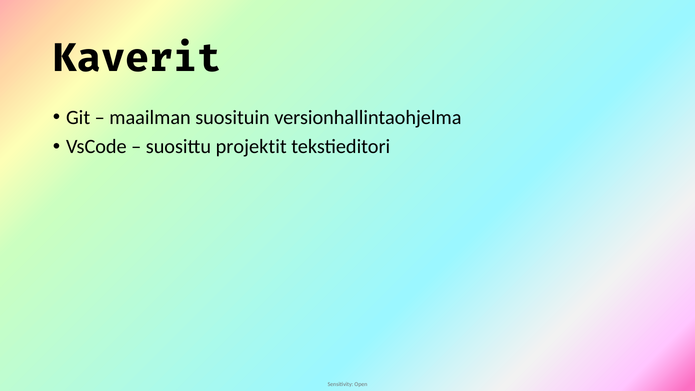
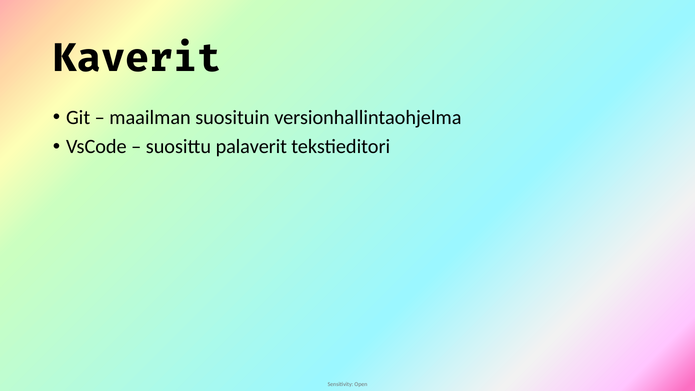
projektit: projektit -> palaverit (251, 147)
